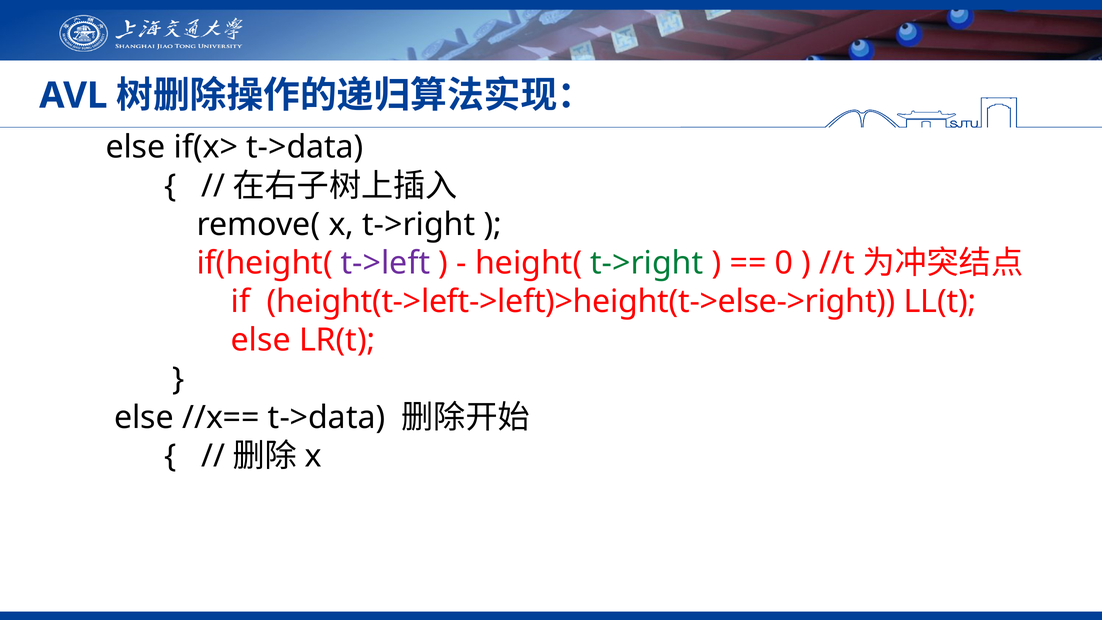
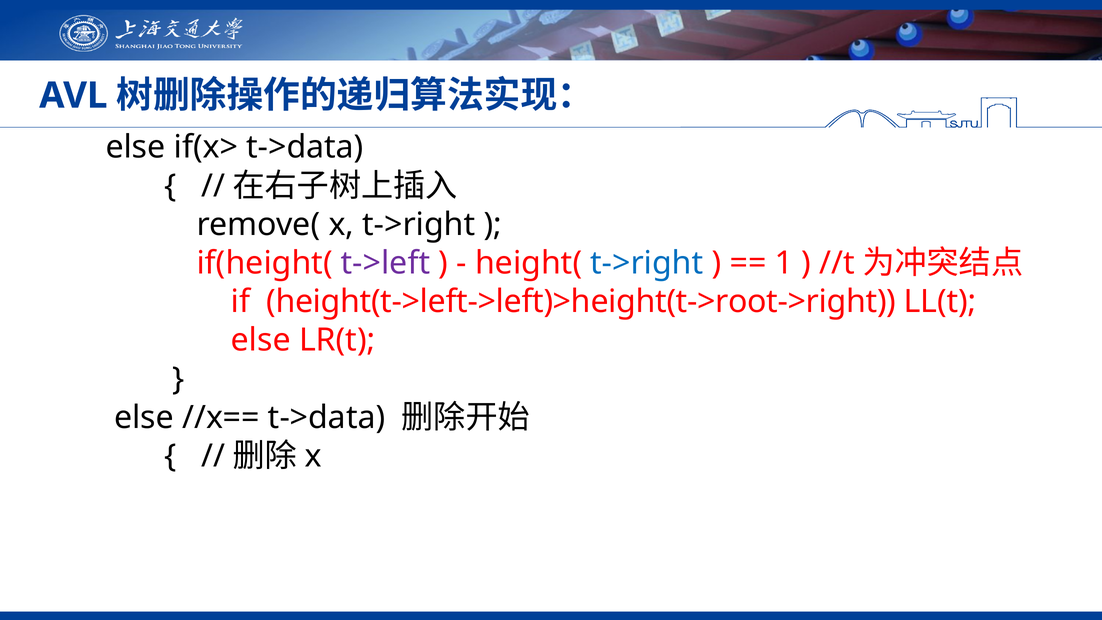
t->right colour: green -> blue (647, 263)
0: 0 -> 1 (784, 263)
height(t->left->left)>height(t->else->right: height(t->left->left)>height(t->else->right -> height(t->left->left)>height(t->root->right (581, 302)
